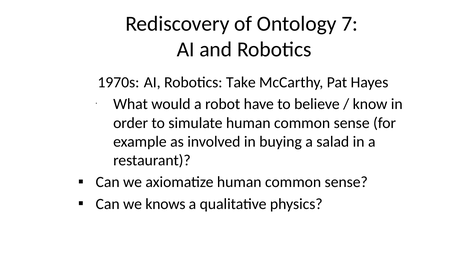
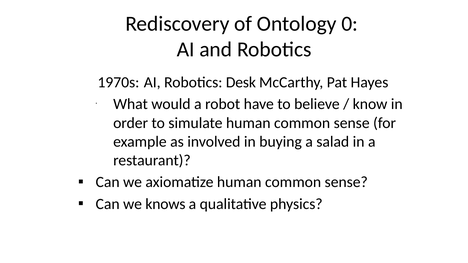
7: 7 -> 0 (350, 24)
Take: Take -> Desk (241, 82)
